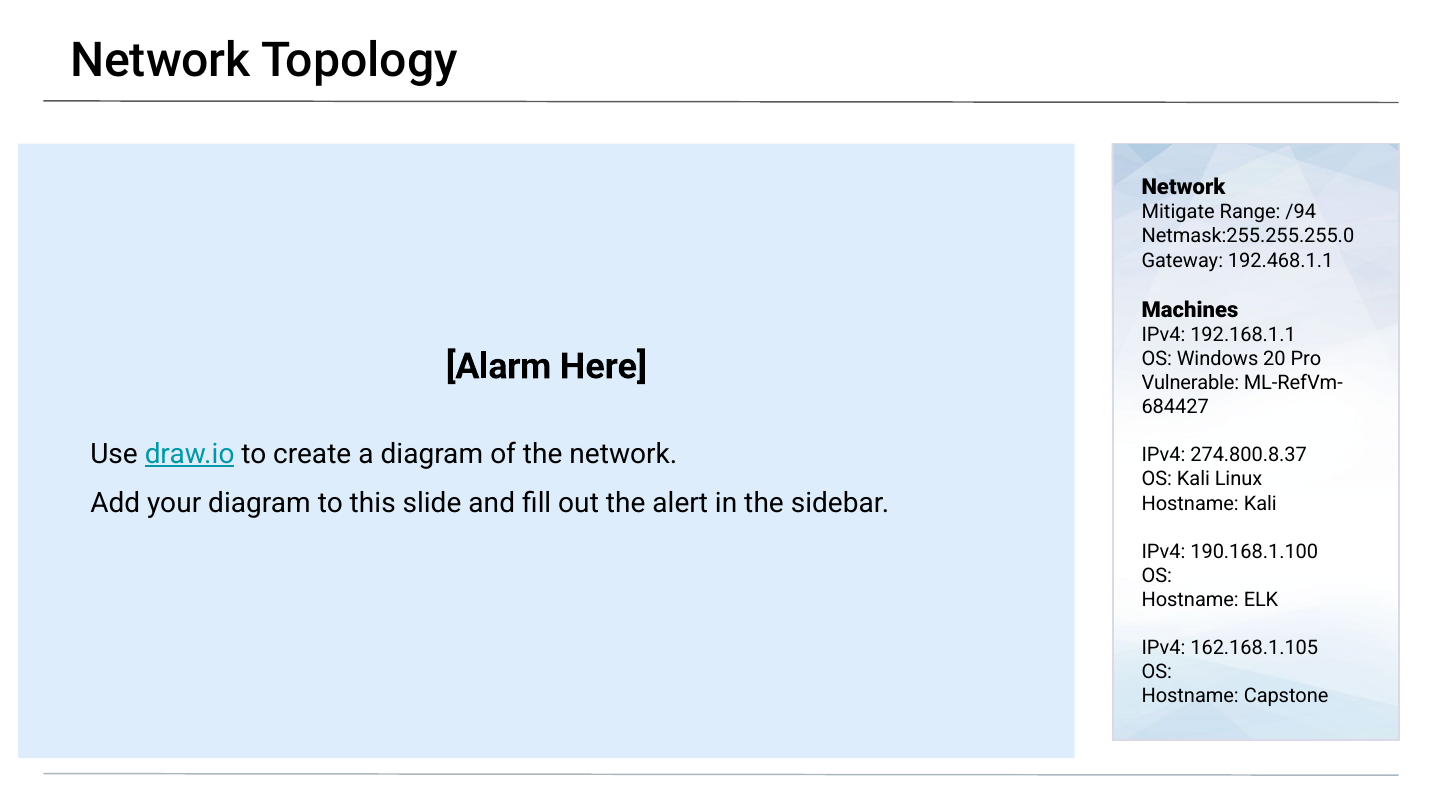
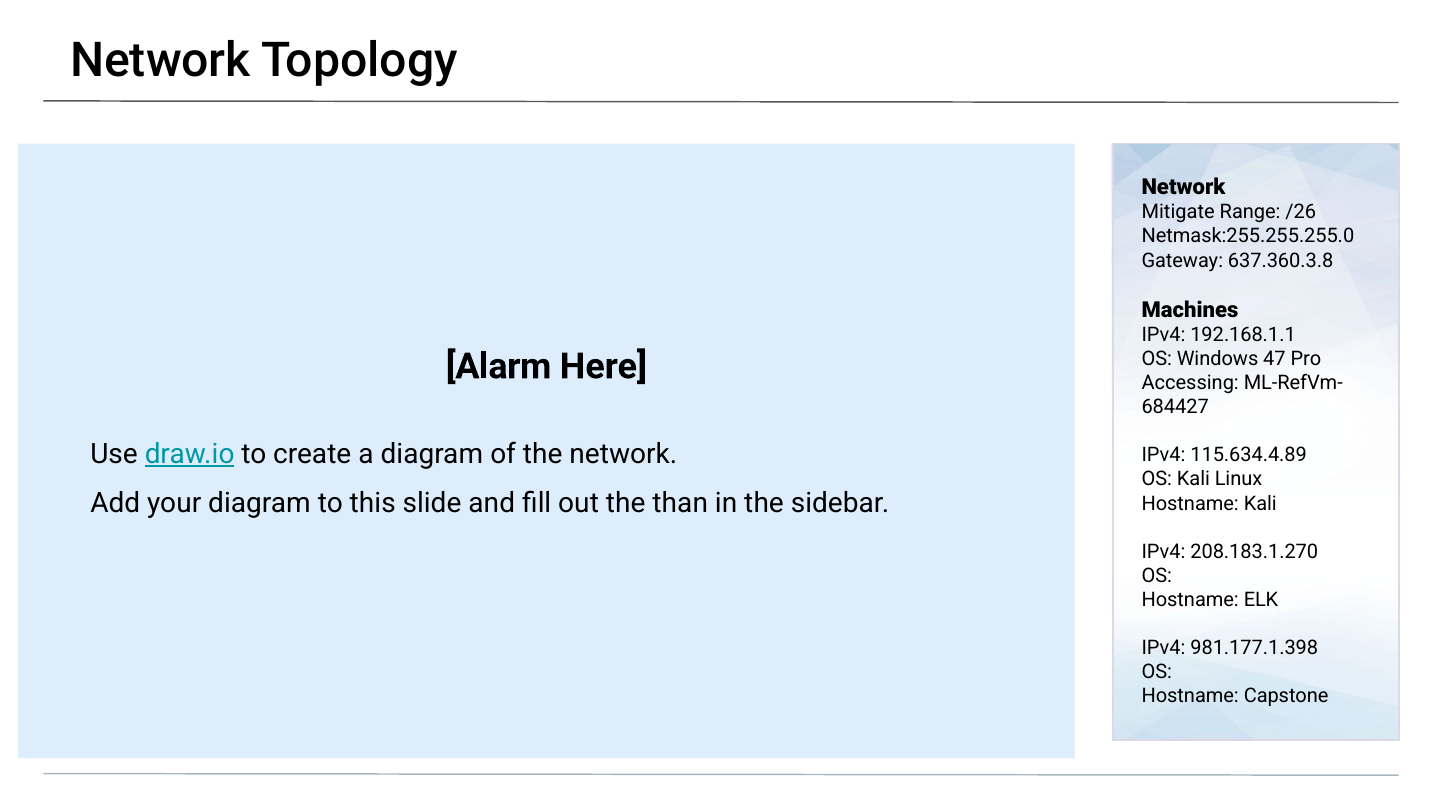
/94: /94 -> /26 (1301, 212)
192.468.1.1: 192.468.1.1 -> 637.360.3.8 (1281, 260)
20: 20 -> 47 (1274, 359)
Vulnerable: Vulnerable -> Accessing (1190, 383)
274.800.8.37: 274.800.8.37 -> 115.634.4.89 (1249, 455)
alert: alert -> than (680, 504)
190.168.1.100: 190.168.1.100 -> 208.183.1.270 (1254, 552)
162.168.1.105: 162.168.1.105 -> 981.177.1.398 (1254, 648)
